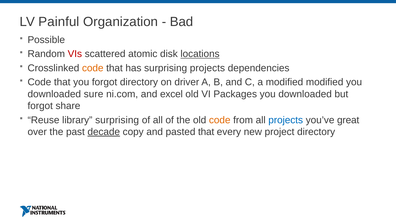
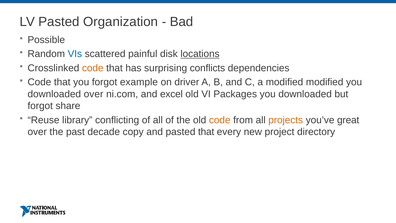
LV Painful: Painful -> Pasted (59, 22)
VIs colour: red -> blue (75, 54)
atomic: atomic -> painful (143, 54)
surprising projects: projects -> conflicts (207, 68)
forgot directory: directory -> example (139, 82)
downloaded sure: sure -> over (94, 94)
library surprising: surprising -> conflicting (117, 120)
projects colour: blue -> orange (286, 120)
decade underline: present -> none (104, 132)
